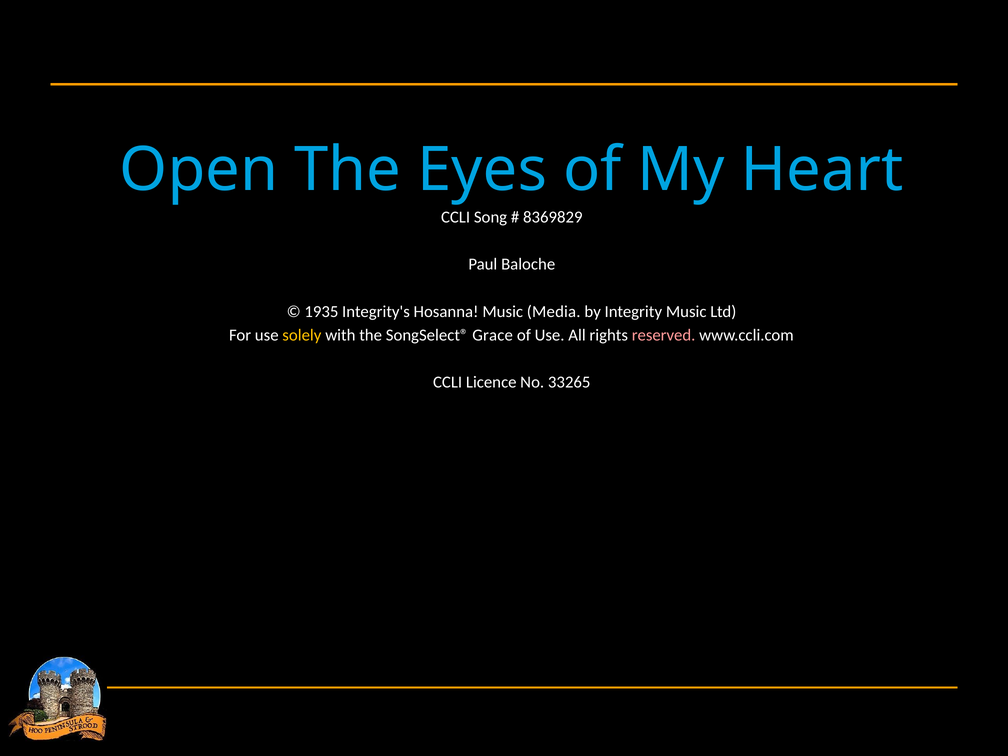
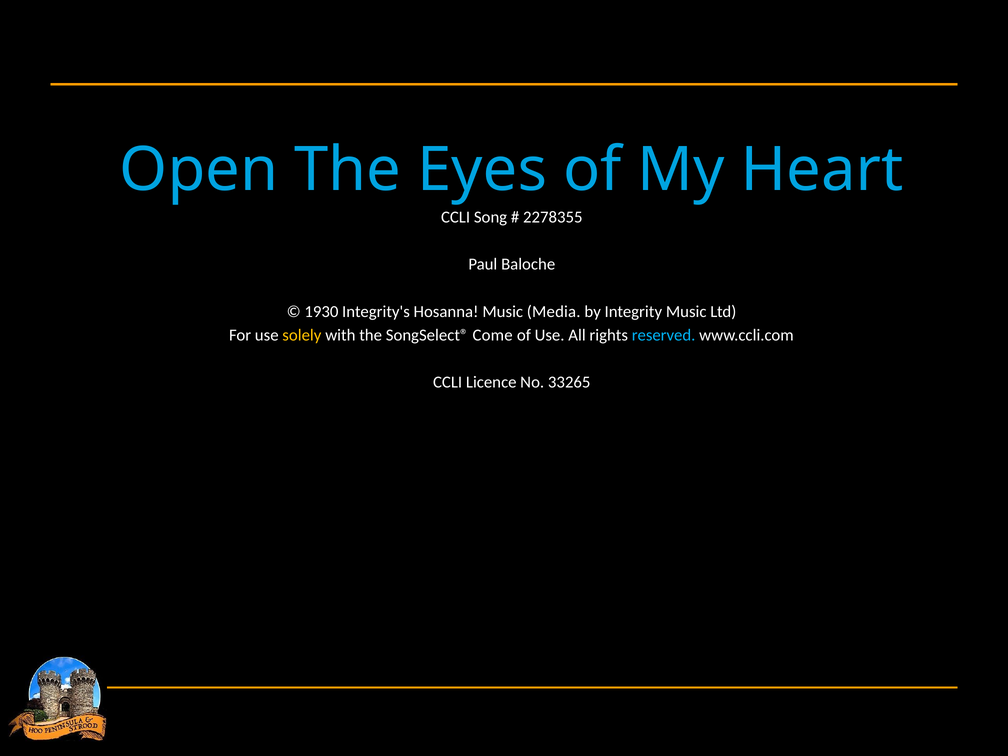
8369829: 8369829 -> 2278355 (553, 217)
1935: 1935 -> 1930 (321, 312)
Grace: Grace -> Come (493, 335)
reserved colour: pink -> light blue (664, 335)
